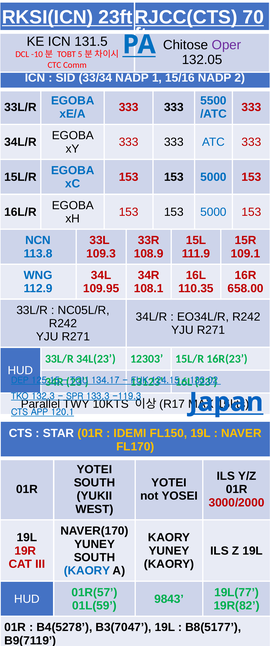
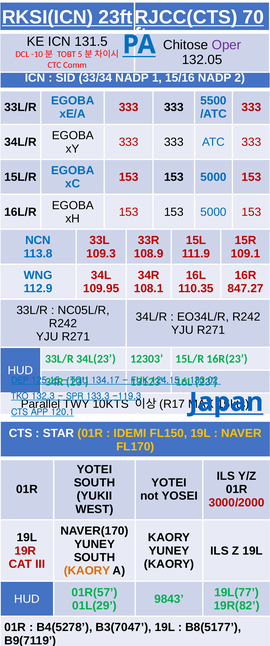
658.00: 658.00 -> 847.27 (246, 288)
KAORY colour: blue -> orange (87, 571)
01L(59: 01L(59 -> 01L(29 (94, 606)
